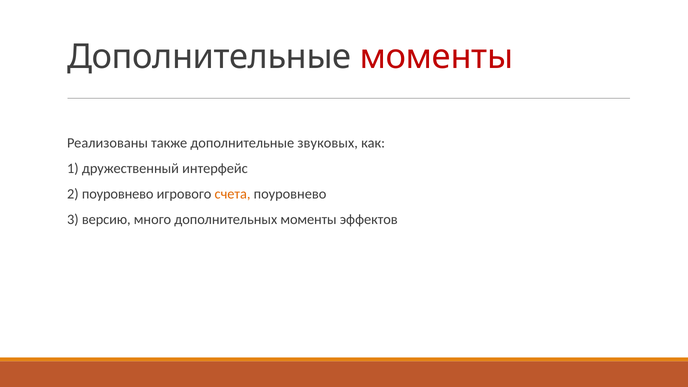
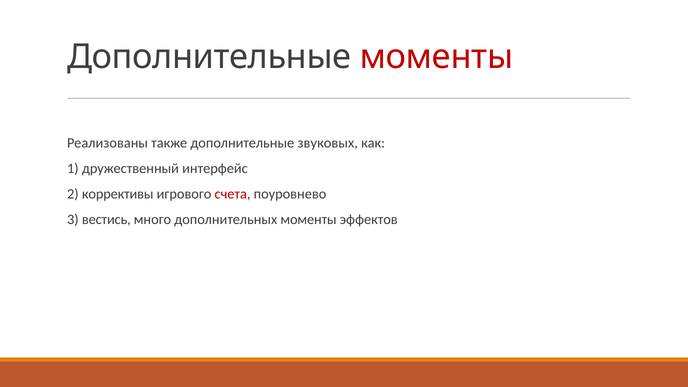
2 поуровнево: поуровнево -> коррективы (118, 194)
счета colour: orange -> red (233, 194)
версию: версию -> вестись (106, 219)
